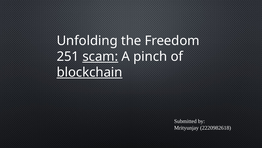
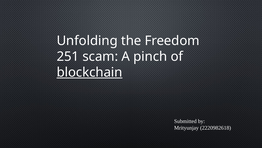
scam underline: present -> none (100, 56)
